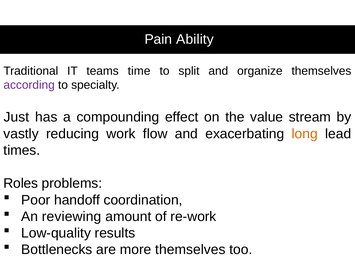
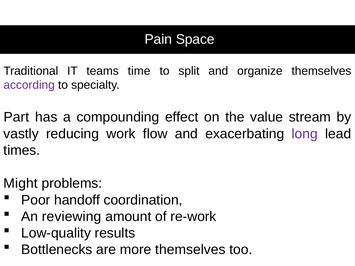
Ability: Ability -> Space (195, 39)
Just: Just -> Part (16, 117)
long colour: orange -> purple (305, 134)
Roles: Roles -> Might (21, 184)
